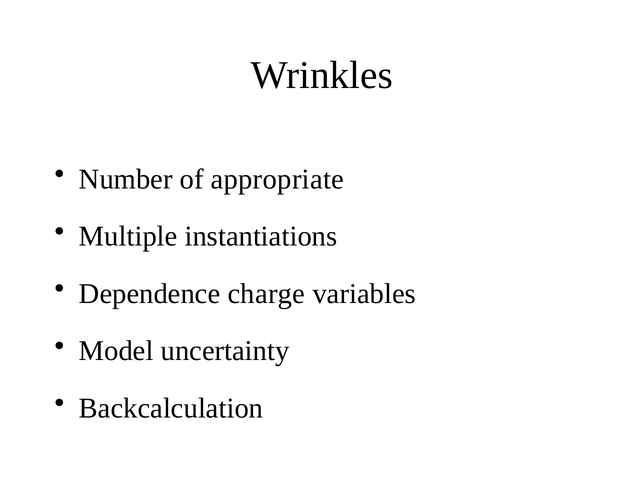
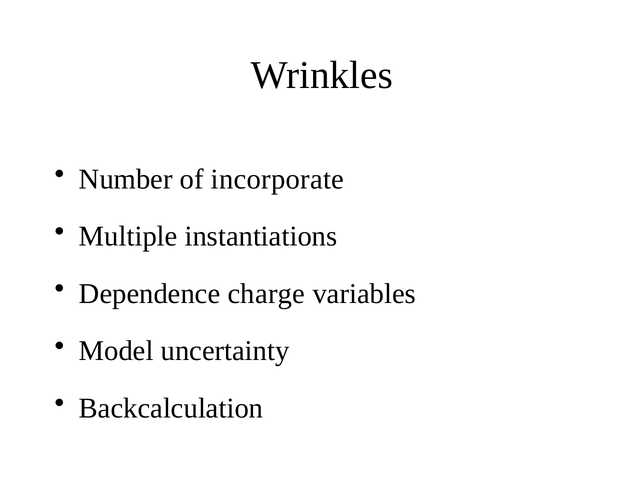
appropriate: appropriate -> incorporate (277, 179)
